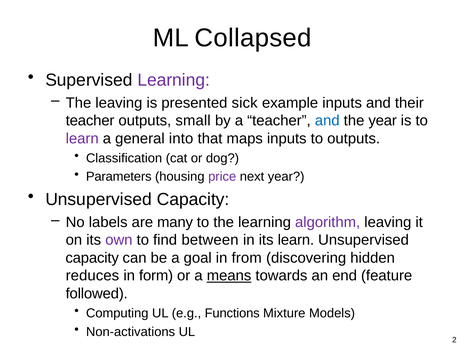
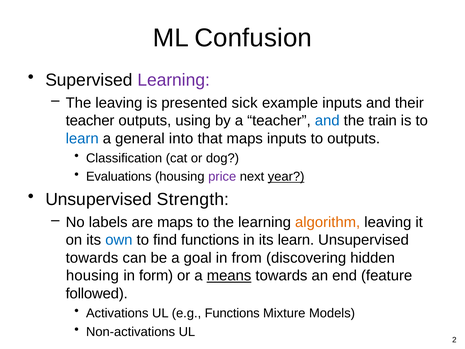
Collapsed: Collapsed -> Confusion (253, 38)
small: small -> using (193, 121)
the year: year -> train (383, 121)
learn colour: purple -> blue (82, 138)
Parameters: Parameters -> Evaluations (119, 177)
year underline: none -> present (286, 177)
Capacity: Capacity -> Strength (193, 199)
are many: many -> maps (175, 222)
algorithm colour: purple -> orange (328, 222)
own colour: purple -> blue (119, 240)
find between: between -> functions (210, 240)
capacity: capacity -> towards (92, 258)
reduces: reduces -> housing (92, 275)
Computing: Computing -> Activations (117, 313)
